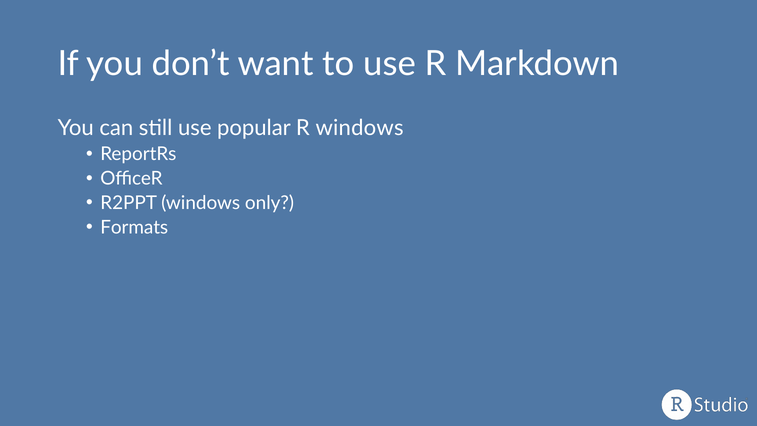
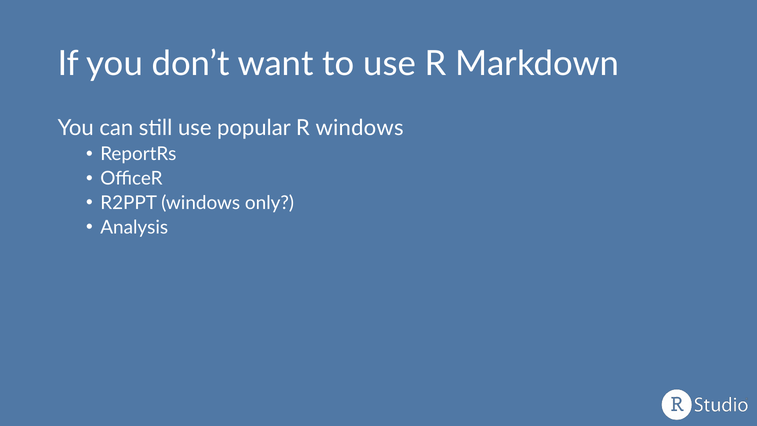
Formats: Formats -> Analysis (134, 227)
